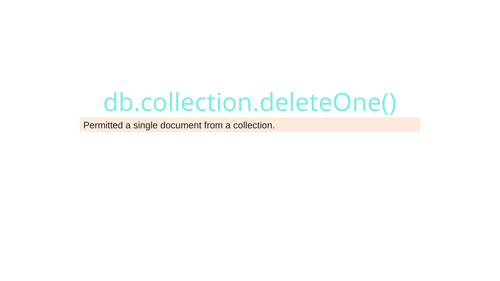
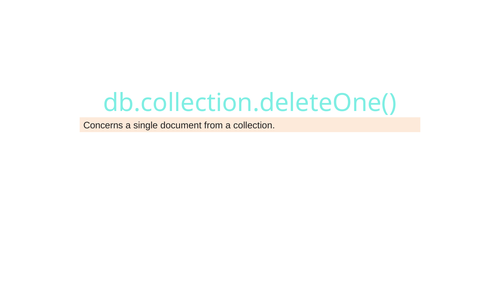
Permitted: Permitted -> Concerns (103, 126)
